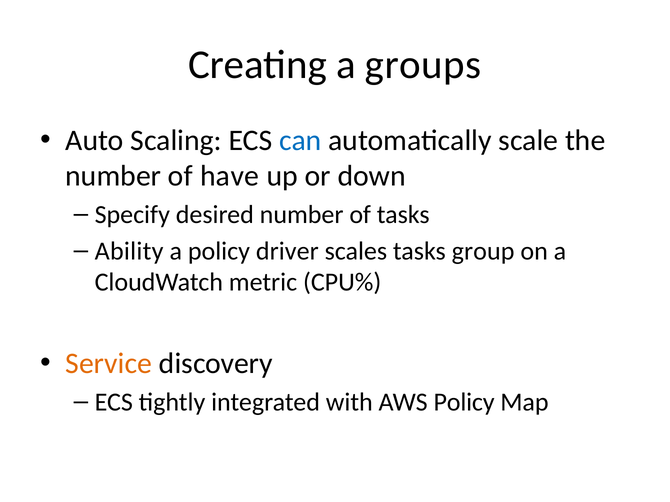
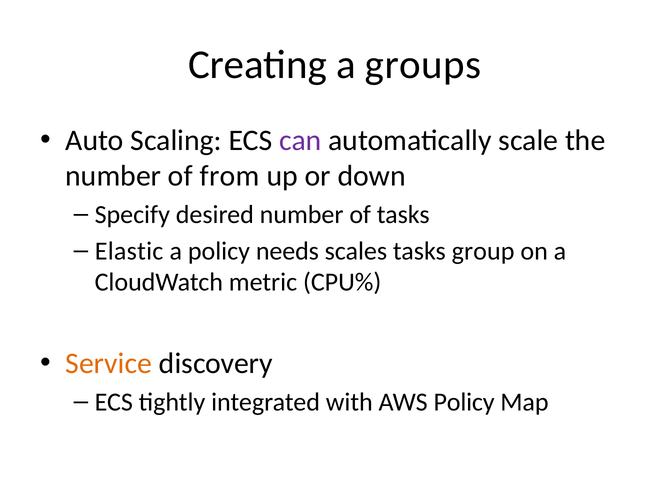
can colour: blue -> purple (300, 141)
have: have -> from (230, 176)
Ability: Ability -> Elastic (129, 251)
driver: driver -> needs (287, 251)
